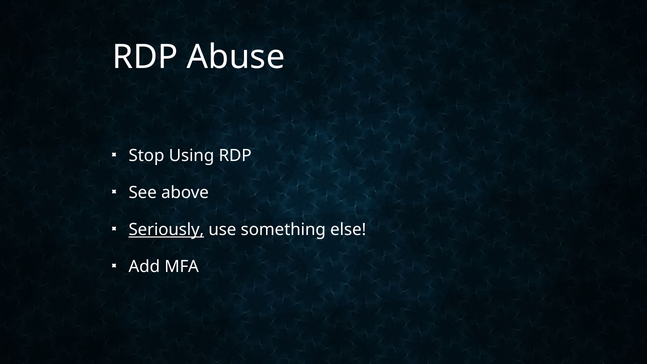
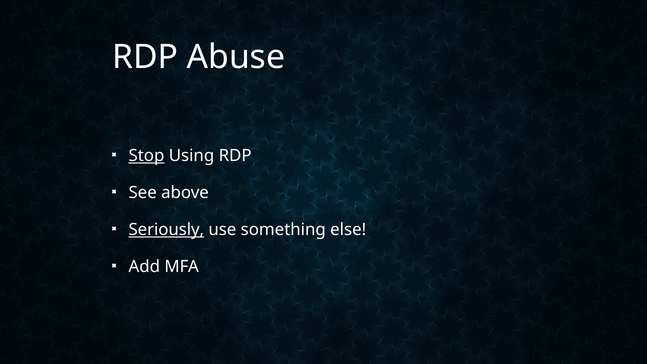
Stop underline: none -> present (146, 155)
